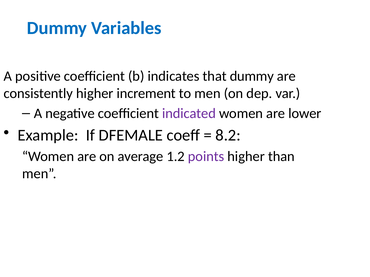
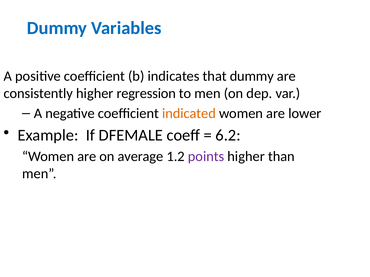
increment: increment -> regression (146, 93)
indicated colour: purple -> orange (189, 114)
8.2: 8.2 -> 6.2 (228, 136)
